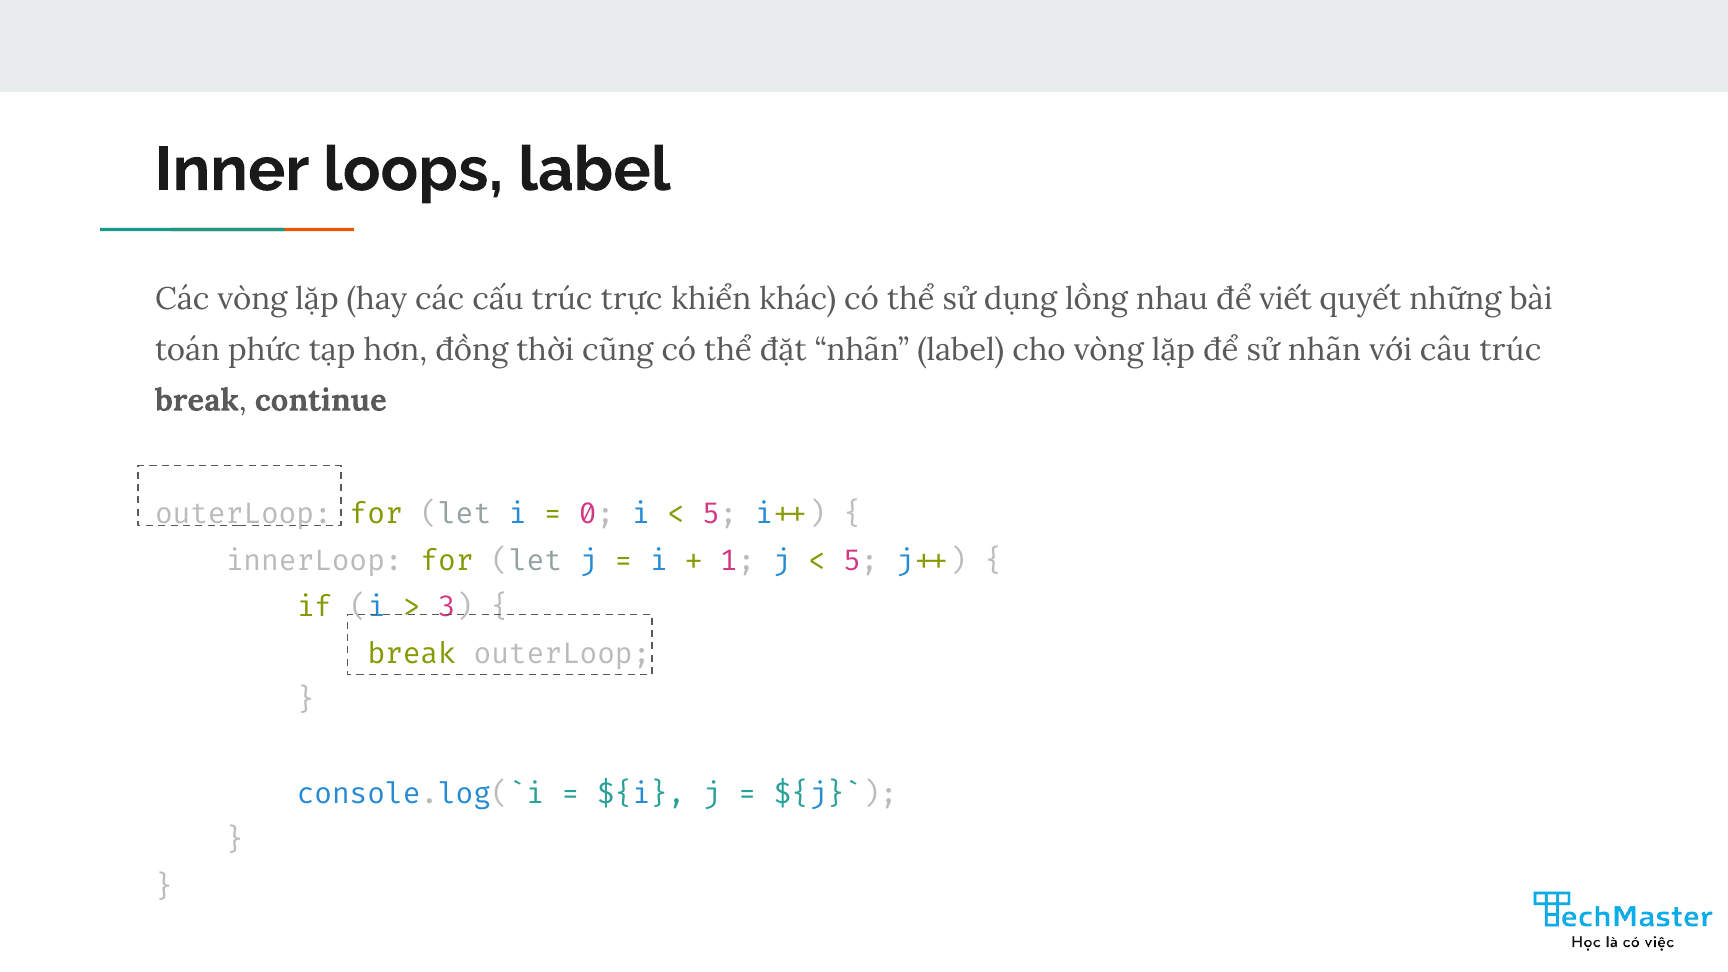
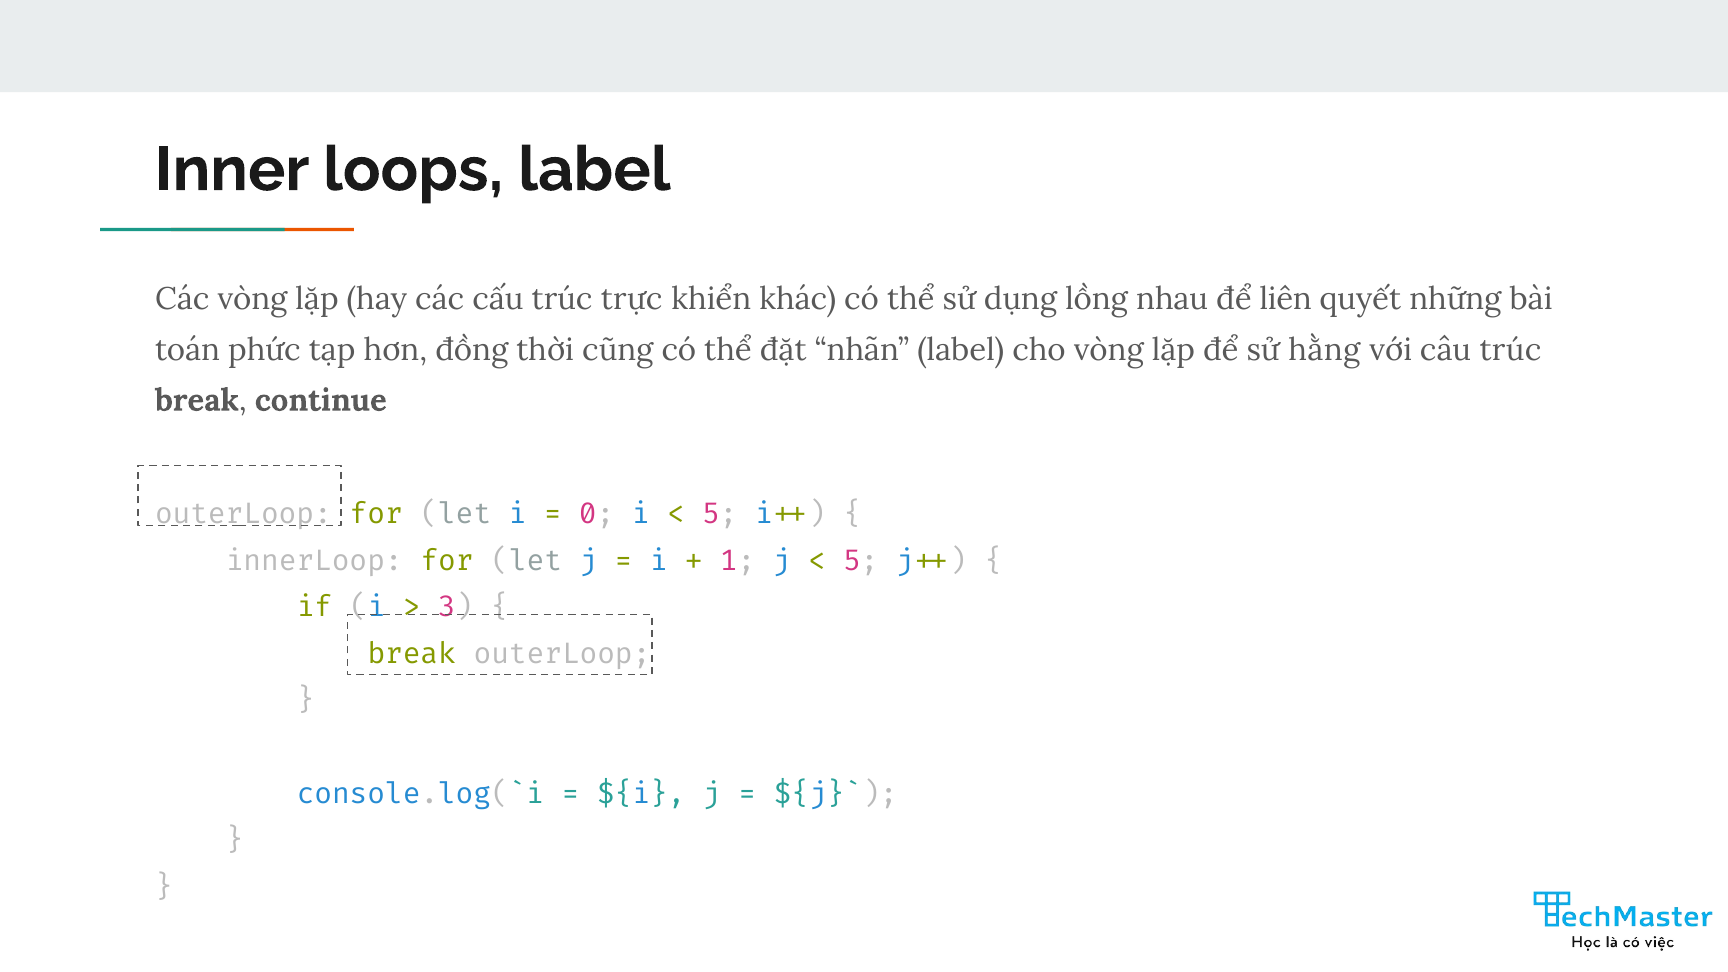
viết: viết -> liên (1286, 299)
sử nhãn: nhãn -> hằng (1324, 350)
